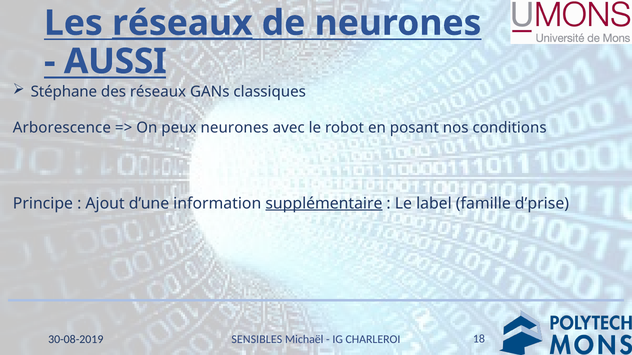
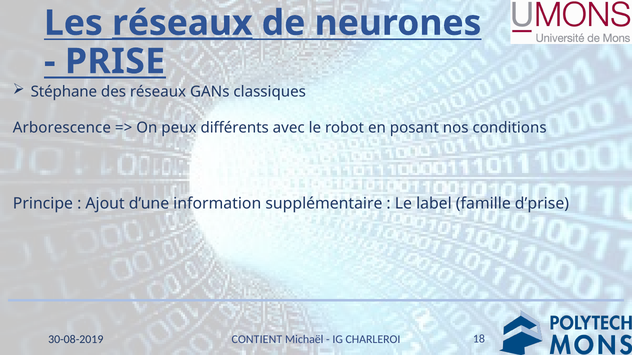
AUSSI: AUSSI -> PRISE (115, 62)
peux neurones: neurones -> différents (235, 128)
supplémentaire underline: present -> none (324, 204)
SENSIBLES: SENSIBLES -> CONTIENT (257, 340)
